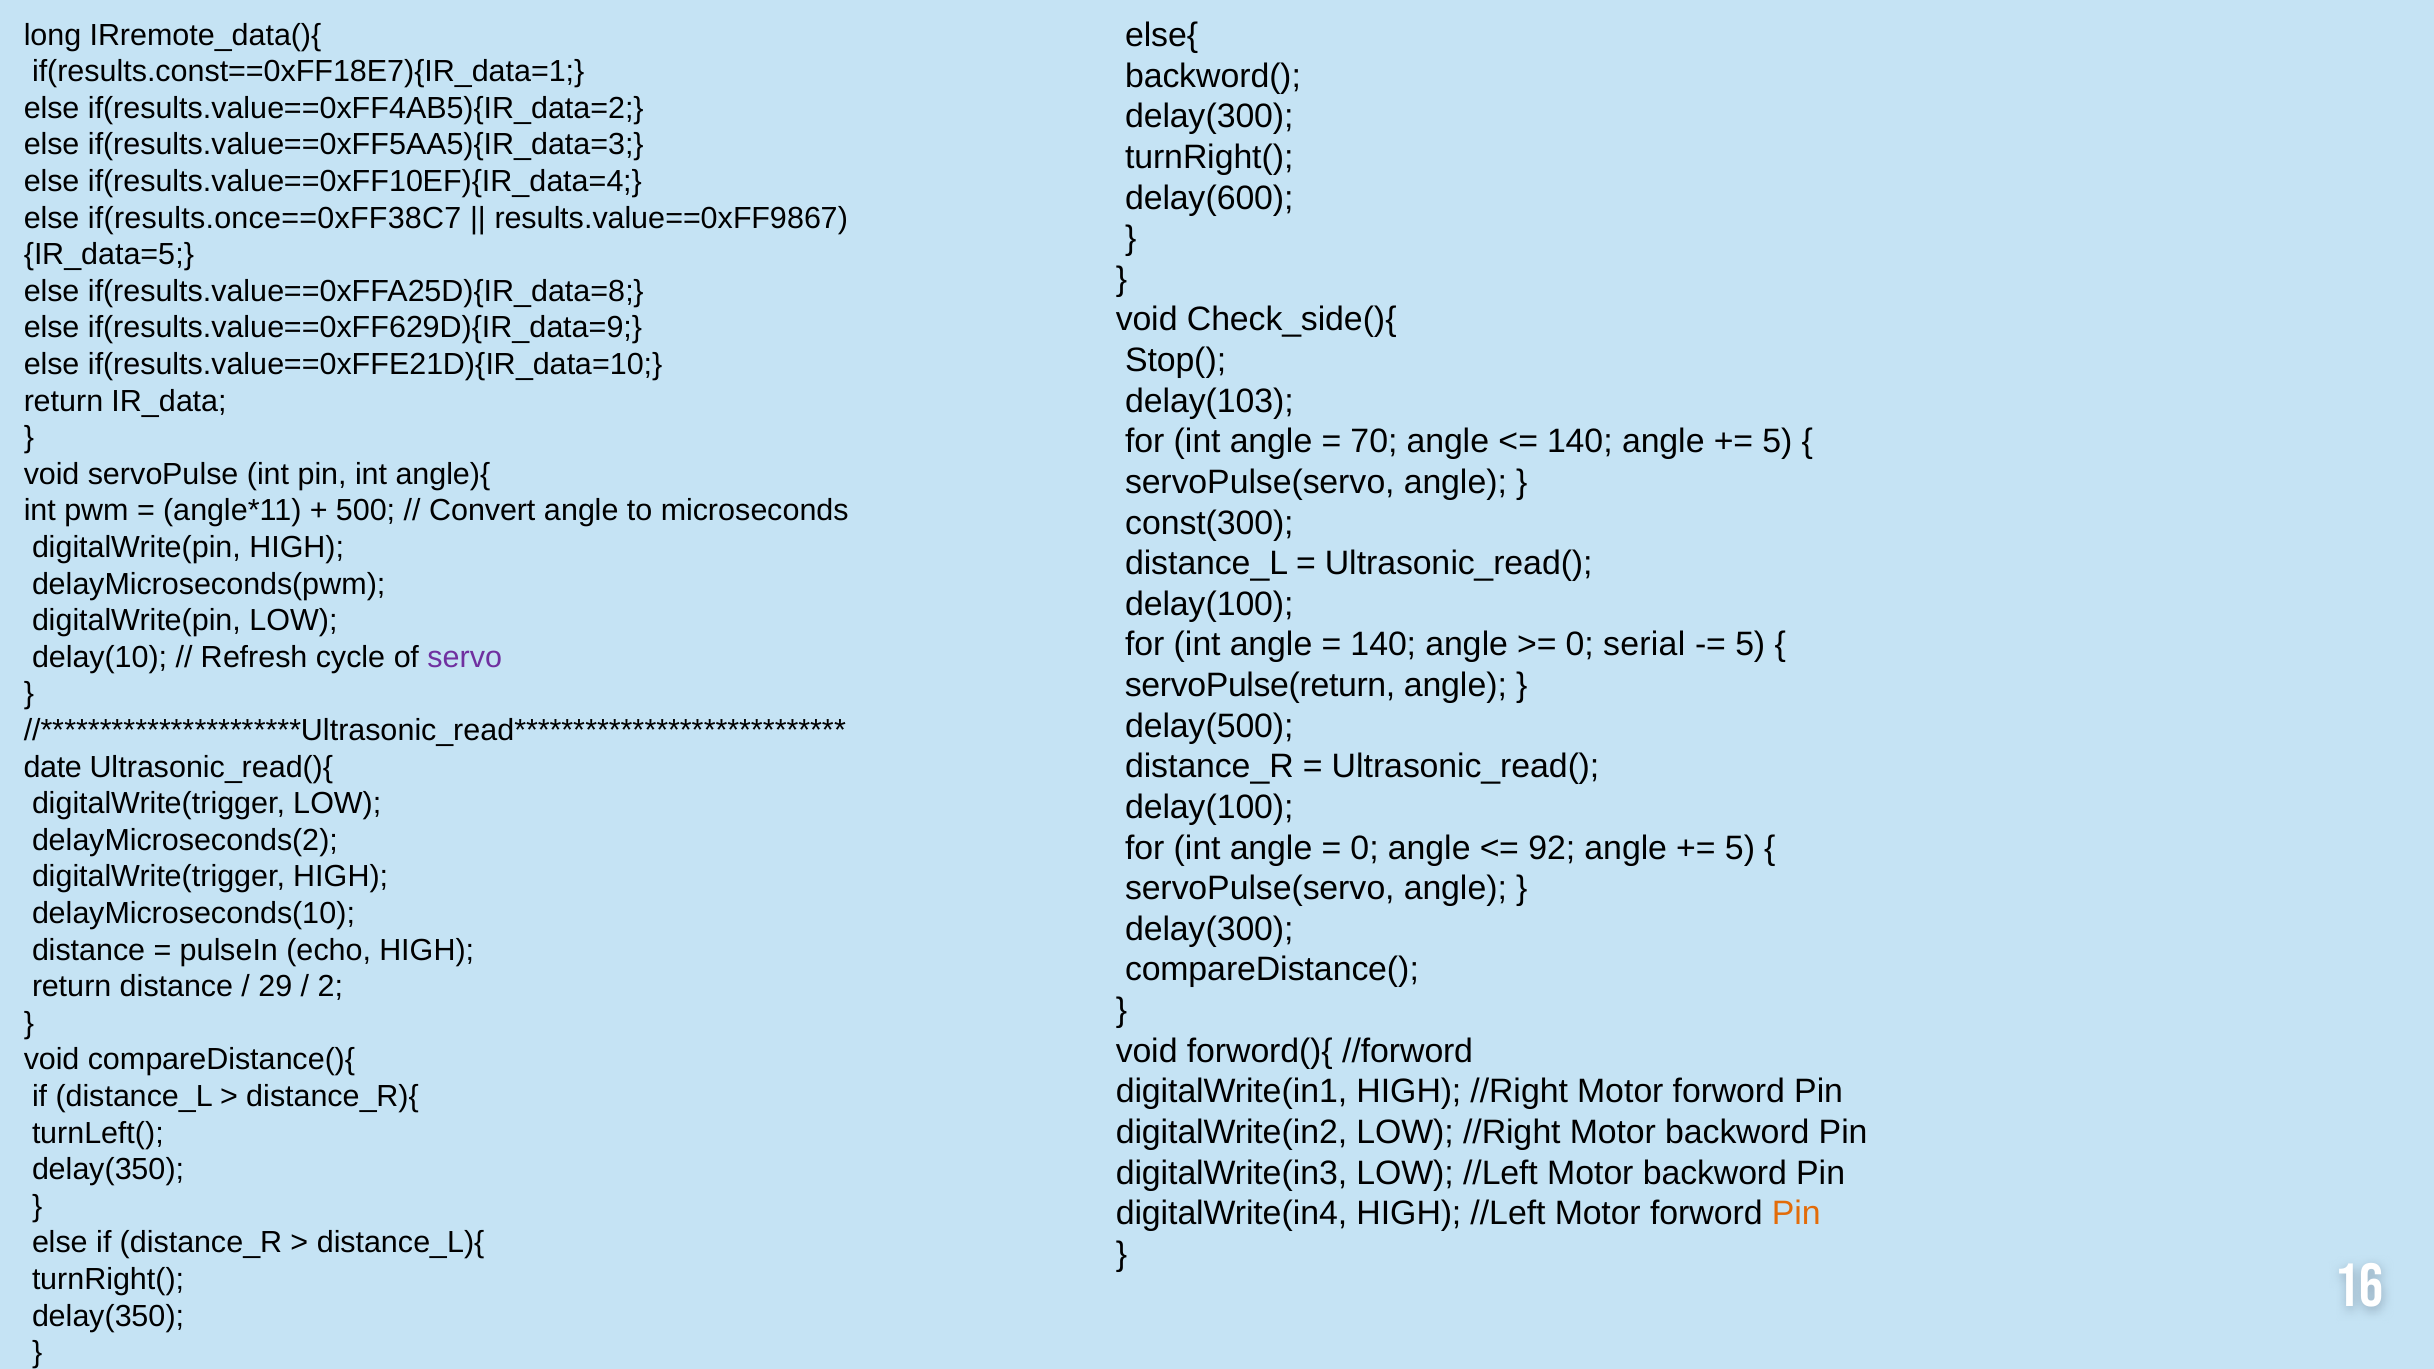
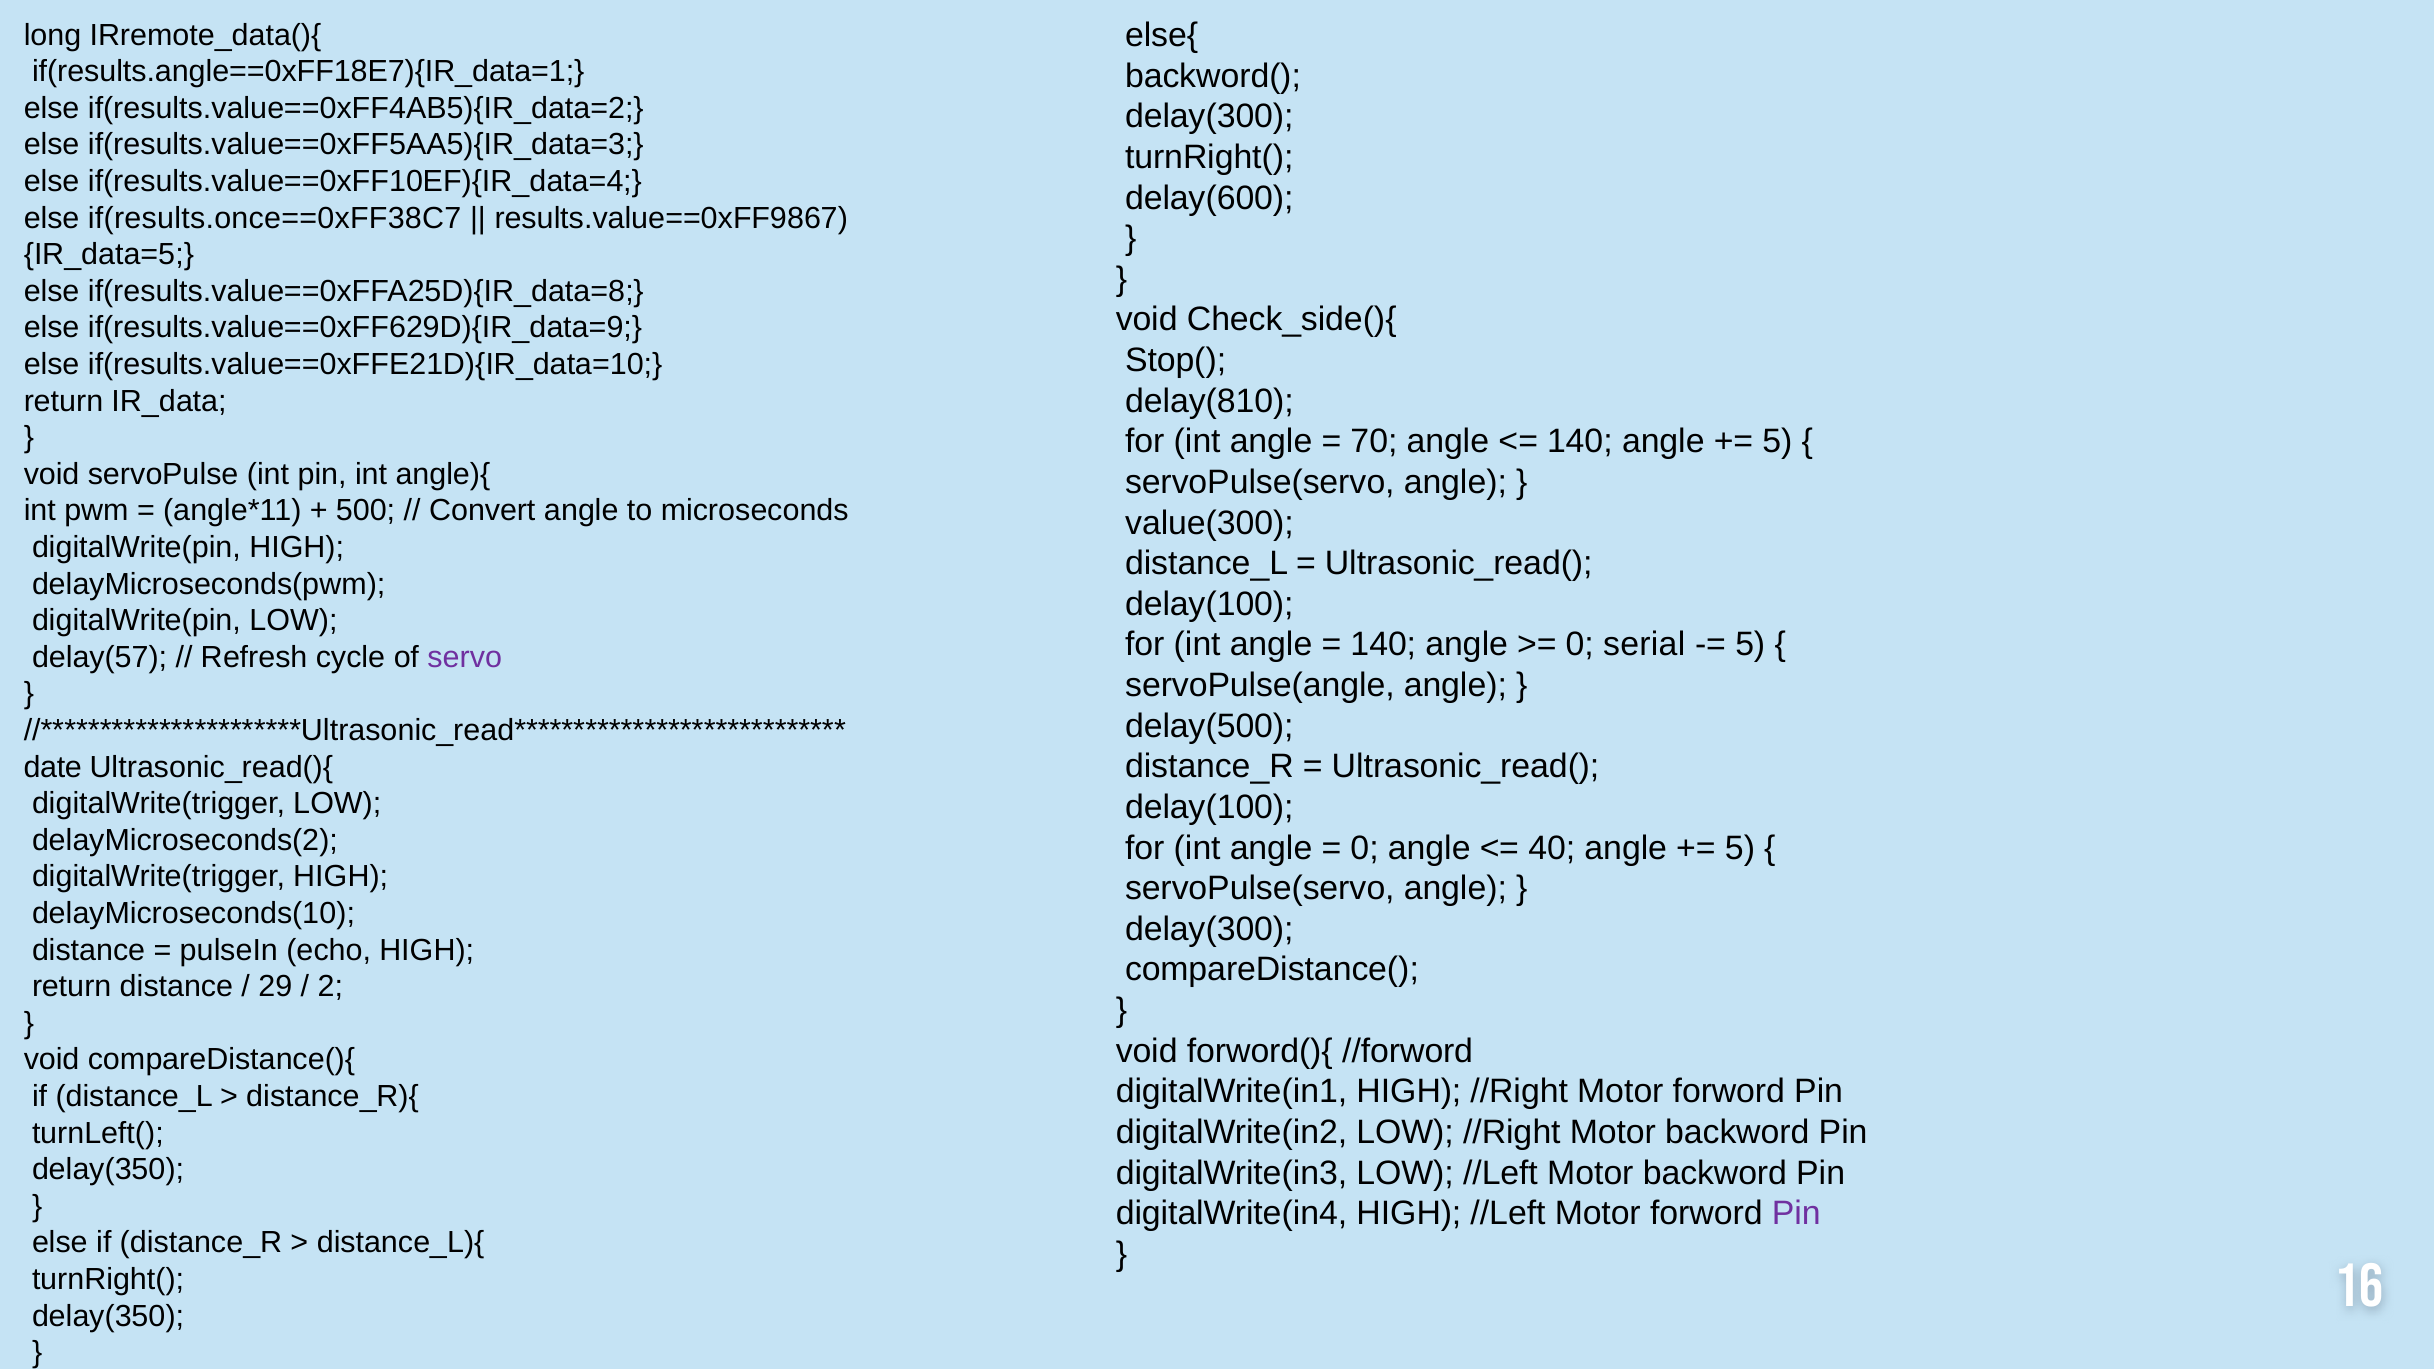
if(results.const==0xFF18E7){IR_data=1: if(results.const==0xFF18E7){IR_data=1 -> if(results.angle==0xFF18E7){IR_data=1 (308, 72)
delay(103: delay(103 -> delay(810 (1209, 401)
const(300: const(300 -> value(300 (1209, 523)
delay(10: delay(10 -> delay(57 (100, 657)
servoPulse(return: servoPulse(return -> servoPulse(angle (1260, 685)
92: 92 -> 40 (1552, 848)
Pin colour: orange -> purple (1796, 1214)
